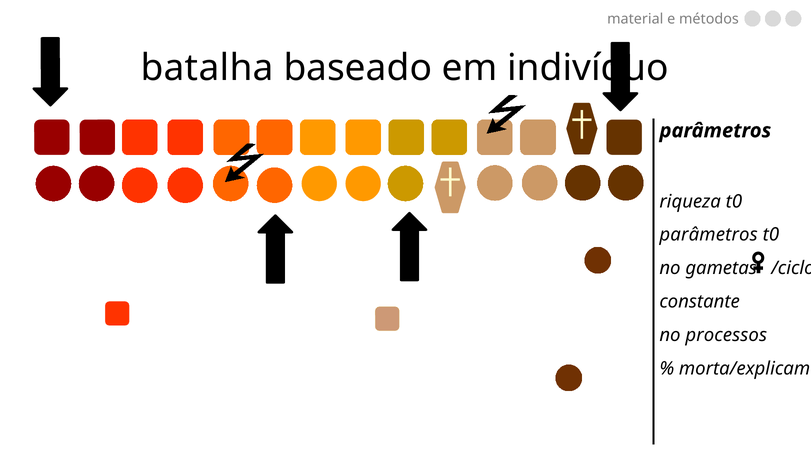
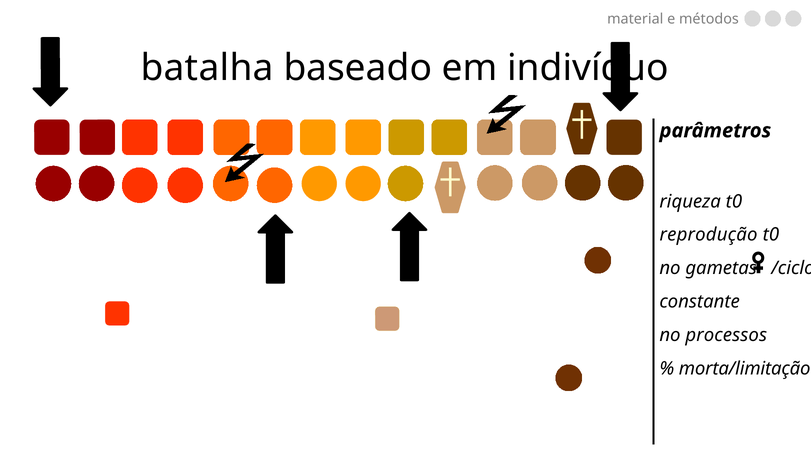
parâmetros: parâmetros -> reprodução (709, 235)
morta/explicam: morta/explicam -> morta/limitação (745, 369)
